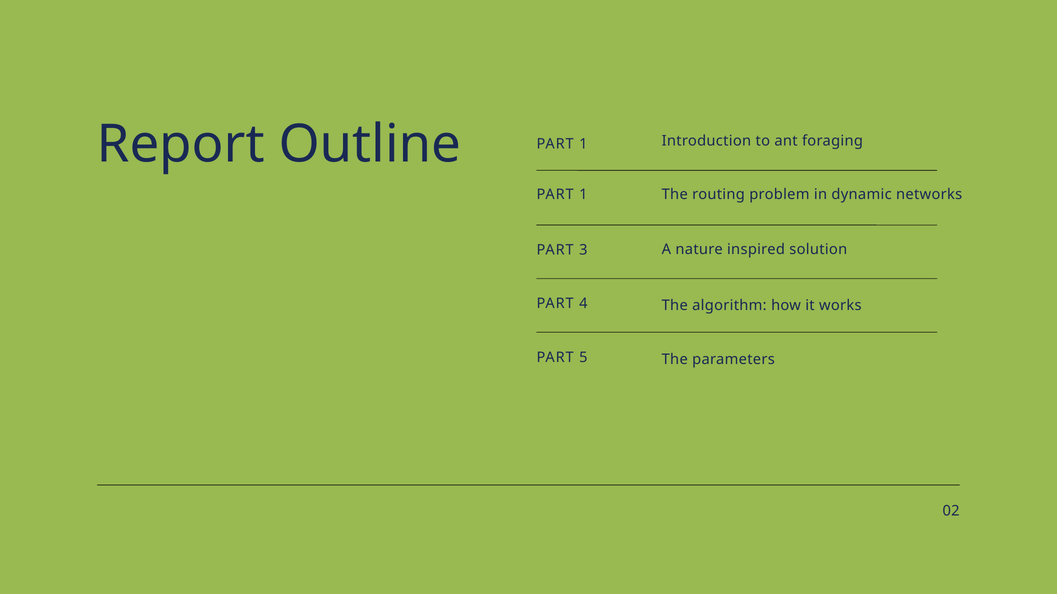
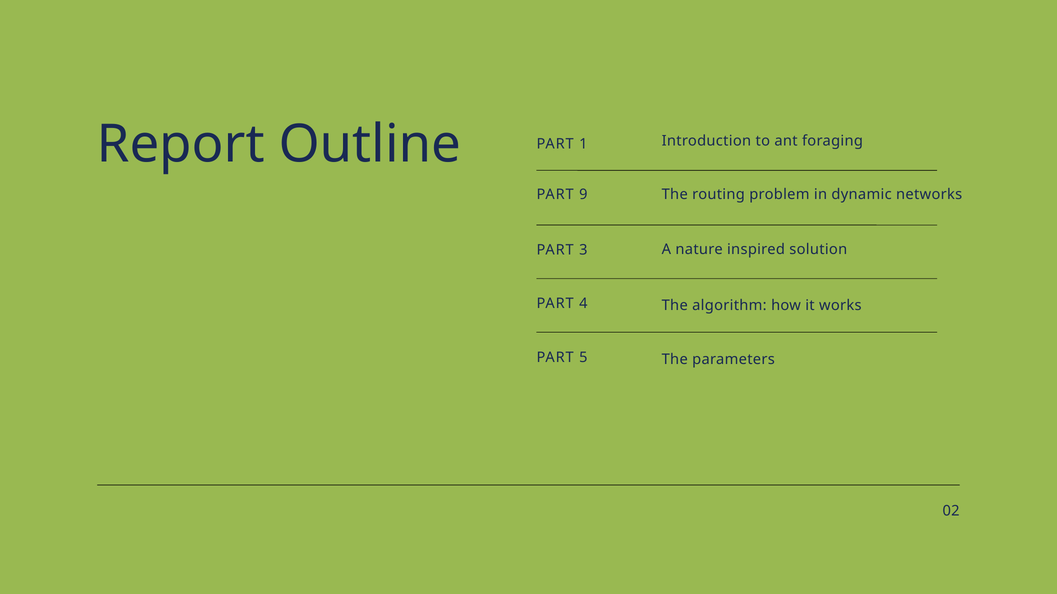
1: 1 -> 9 (583, 195)
